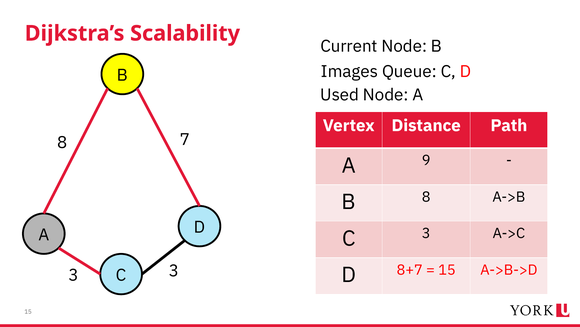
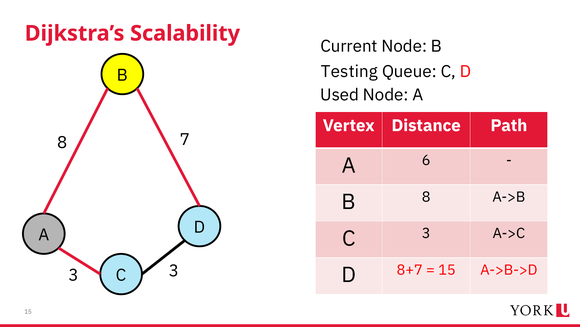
Images: Images -> Testing (349, 72)
9: 9 -> 6 (426, 160)
